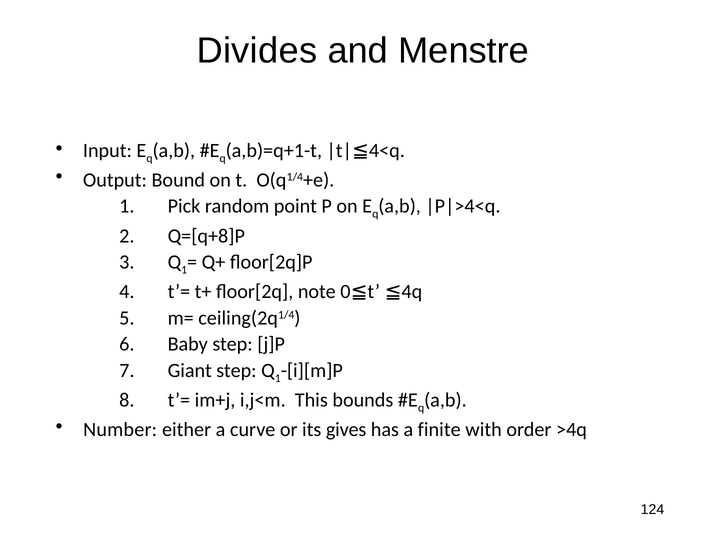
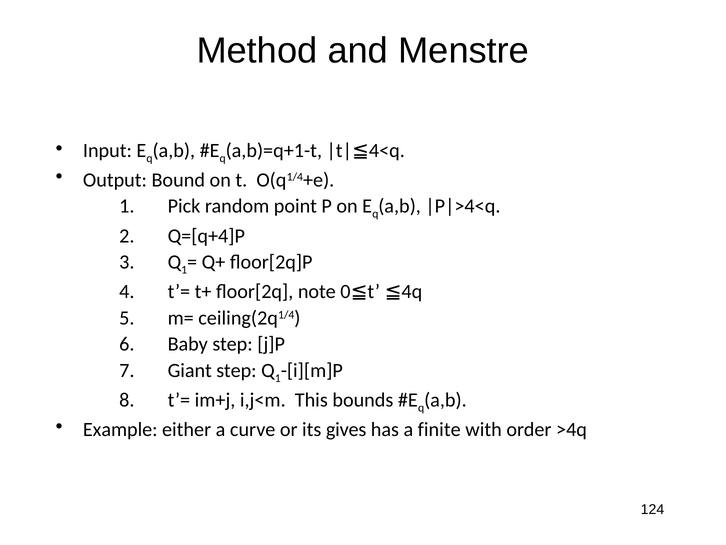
Divides: Divides -> Method (257, 51)
Q=[q+8]P: Q=[q+8]P -> Q=[q+4]P (206, 236)
Number: Number -> Example (120, 429)
